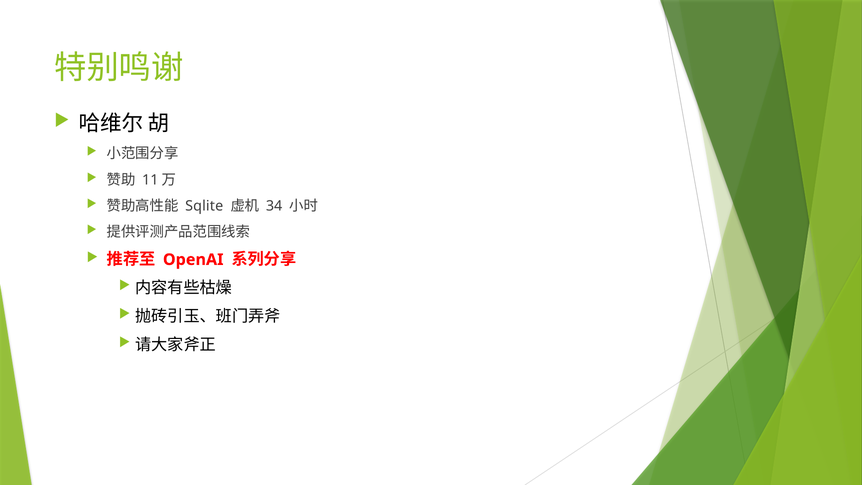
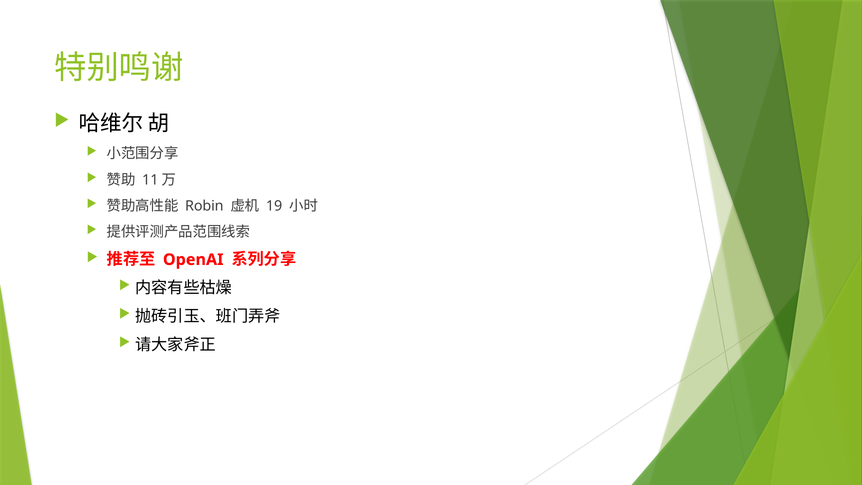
Sqlite: Sqlite -> Robin (204, 206)
34: 34 -> 19 (274, 206)
